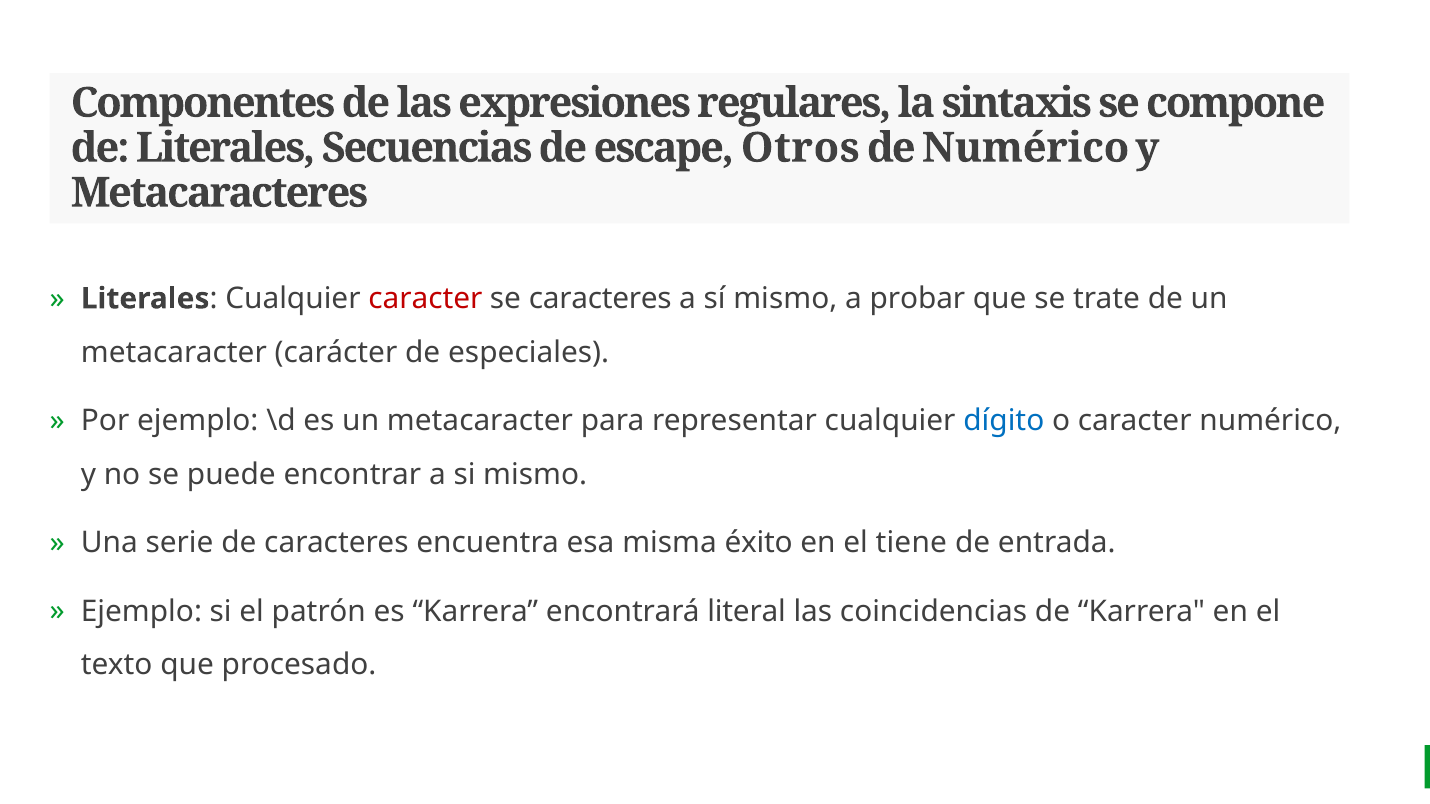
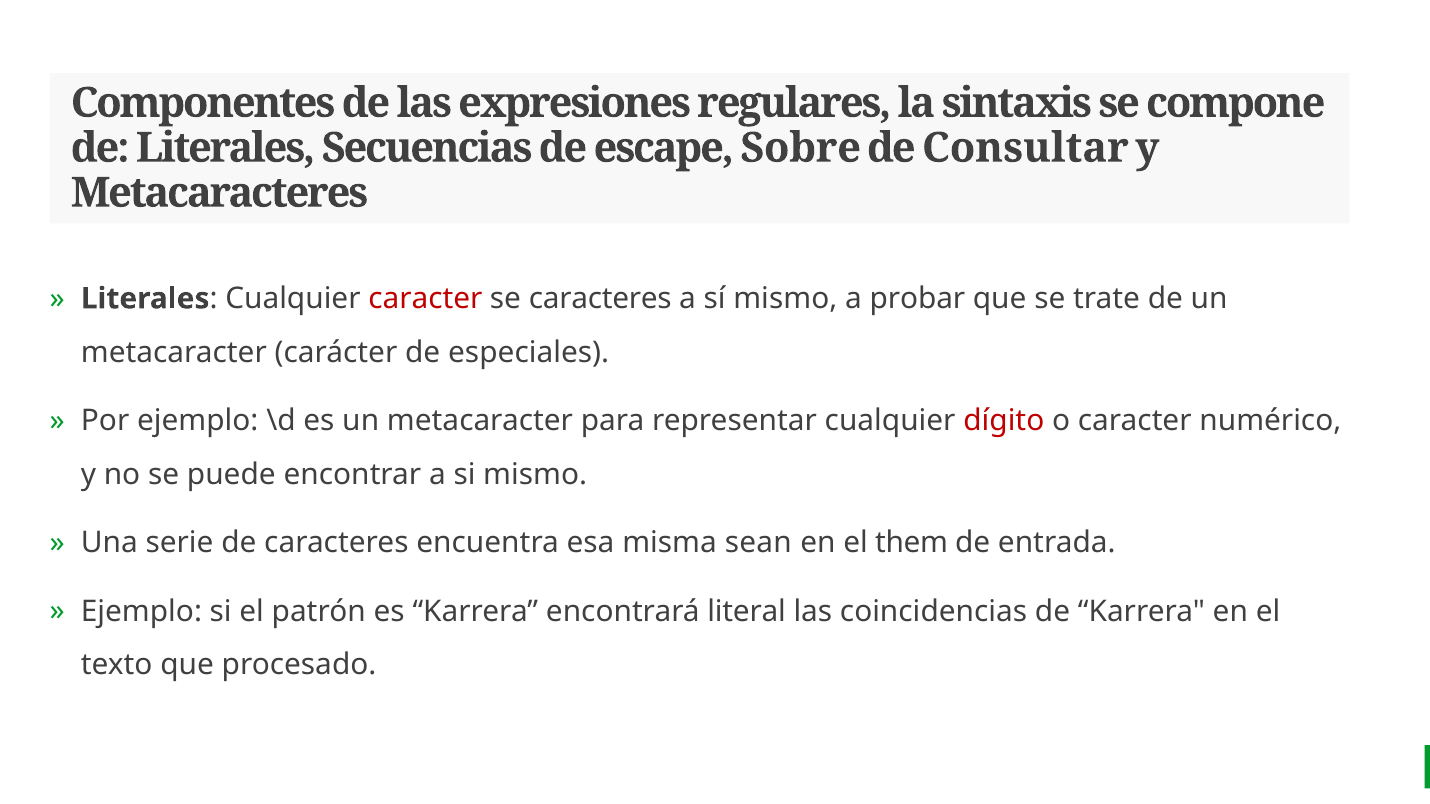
Otros: Otros -> Sobre (801, 148)
de Numérico: Numérico -> Consultar (1025, 148)
dígito colour: blue -> red (1004, 421)
éxito: éxito -> sean (758, 543)
tiene: tiene -> them (912, 543)
